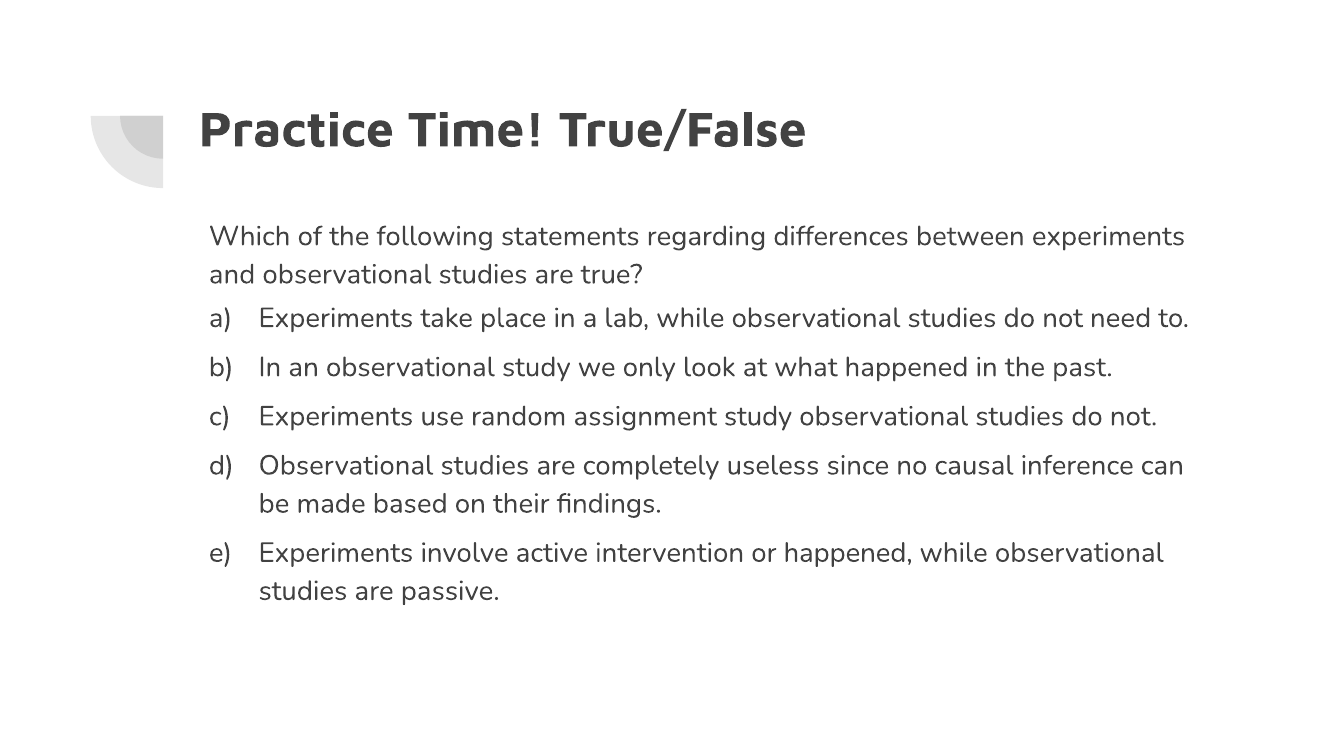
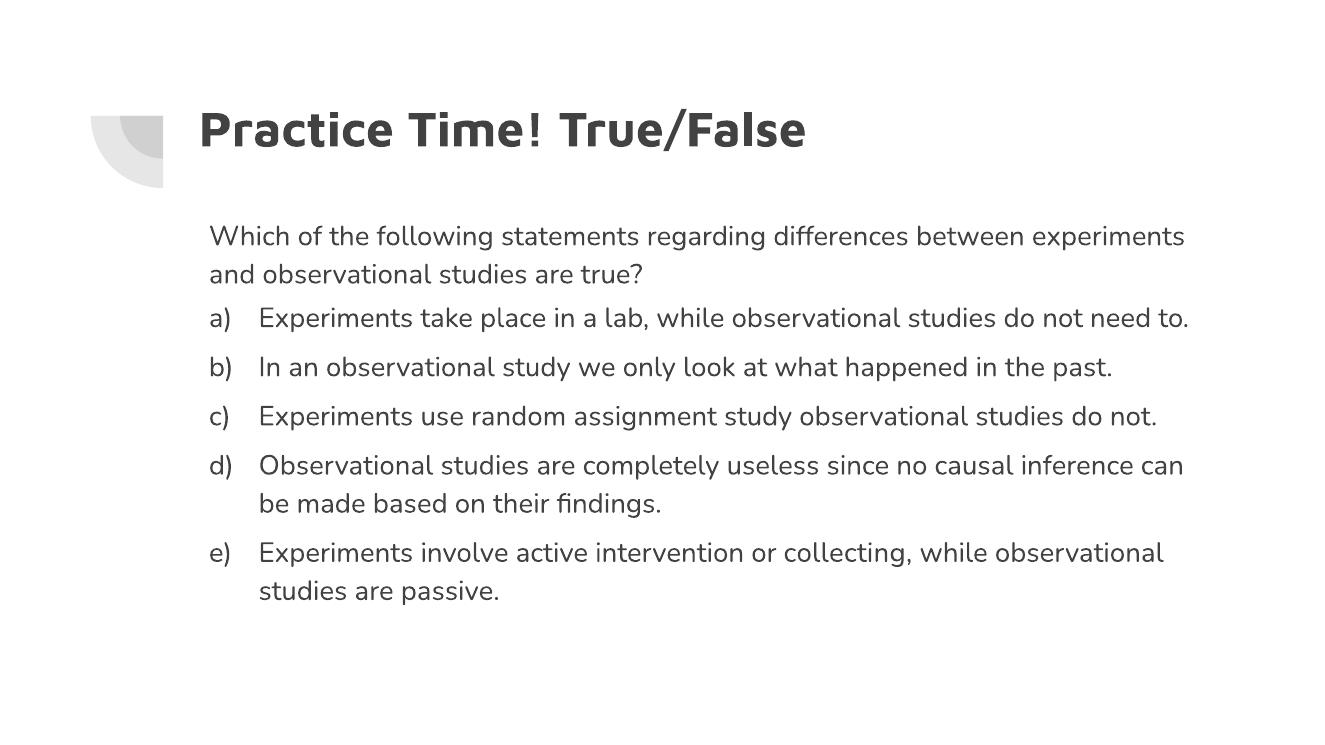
or happened: happened -> collecting (848, 553)
